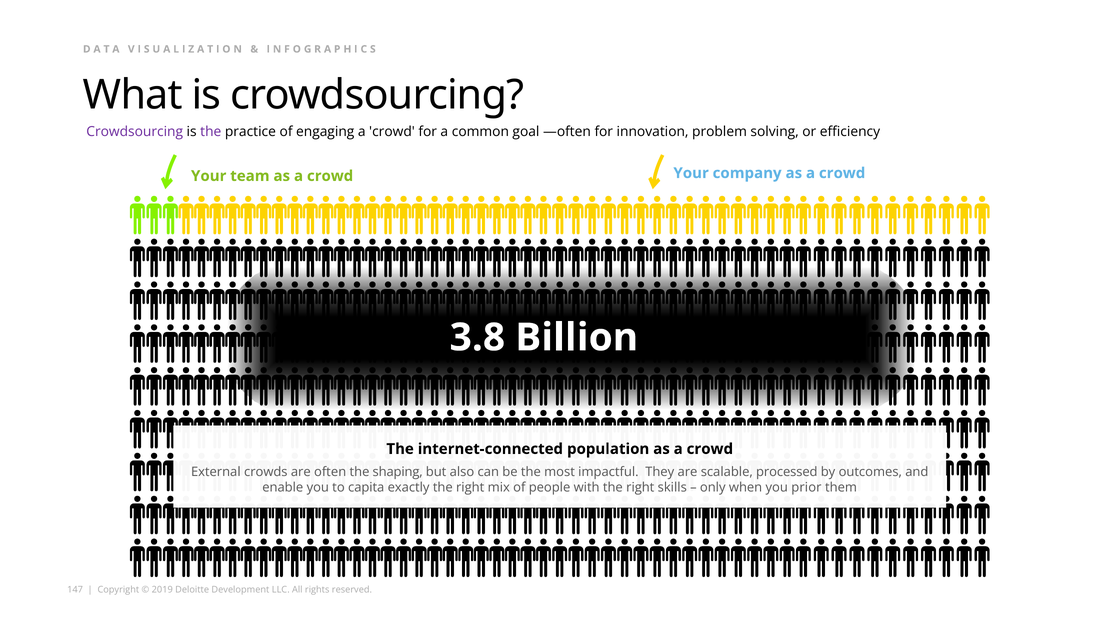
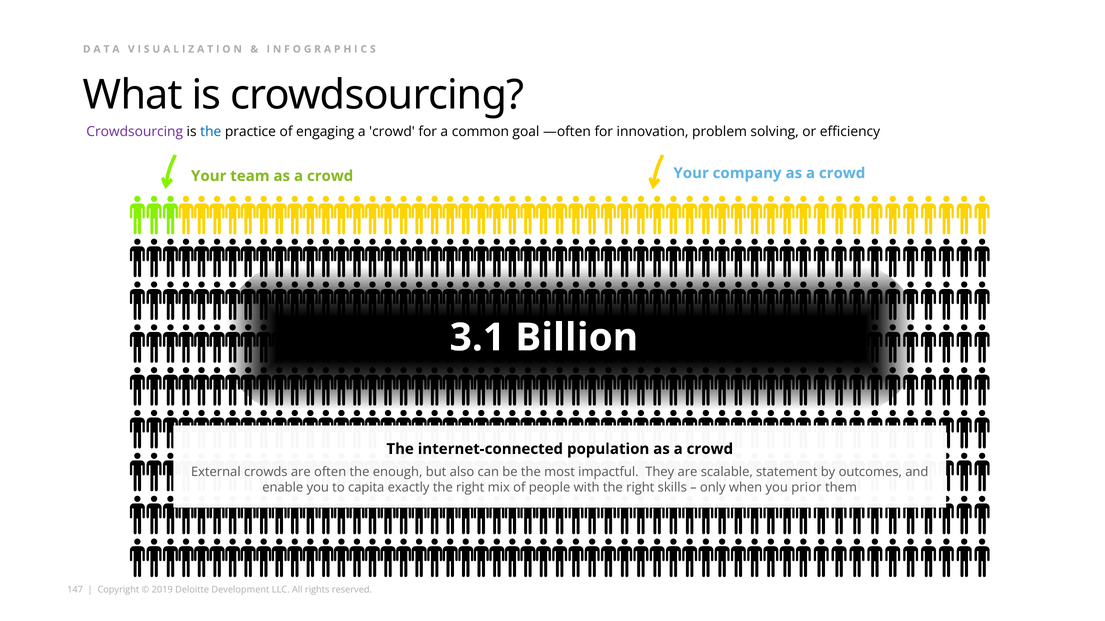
the colour: purple -> blue (211, 132)
3.8: 3.8 -> 3.1 (477, 338)
shaping: shaping -> enough (398, 472)
processed: processed -> statement (787, 472)
